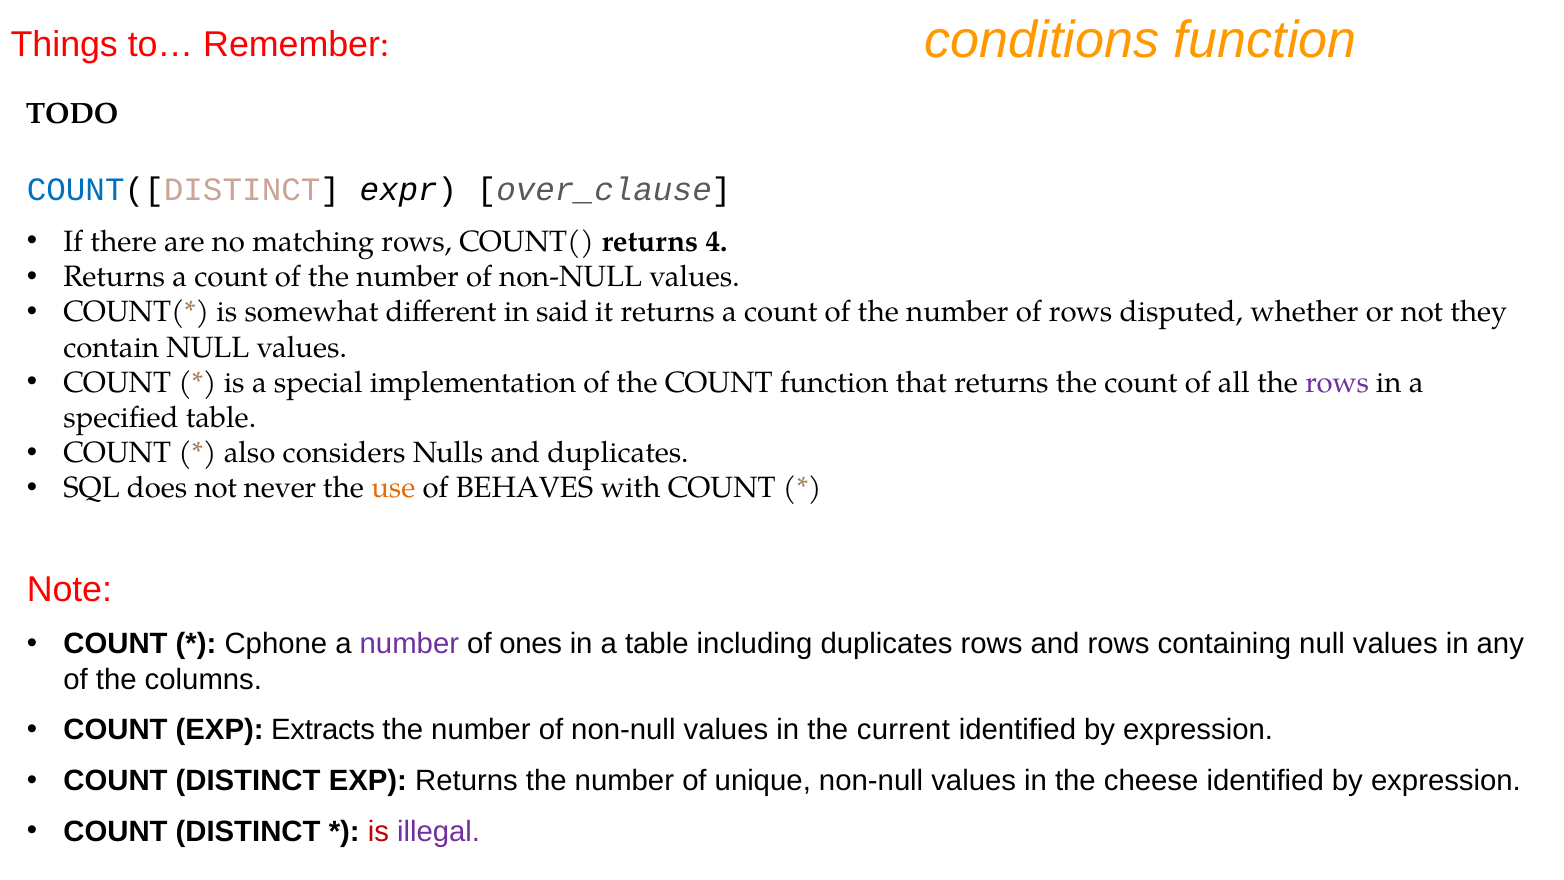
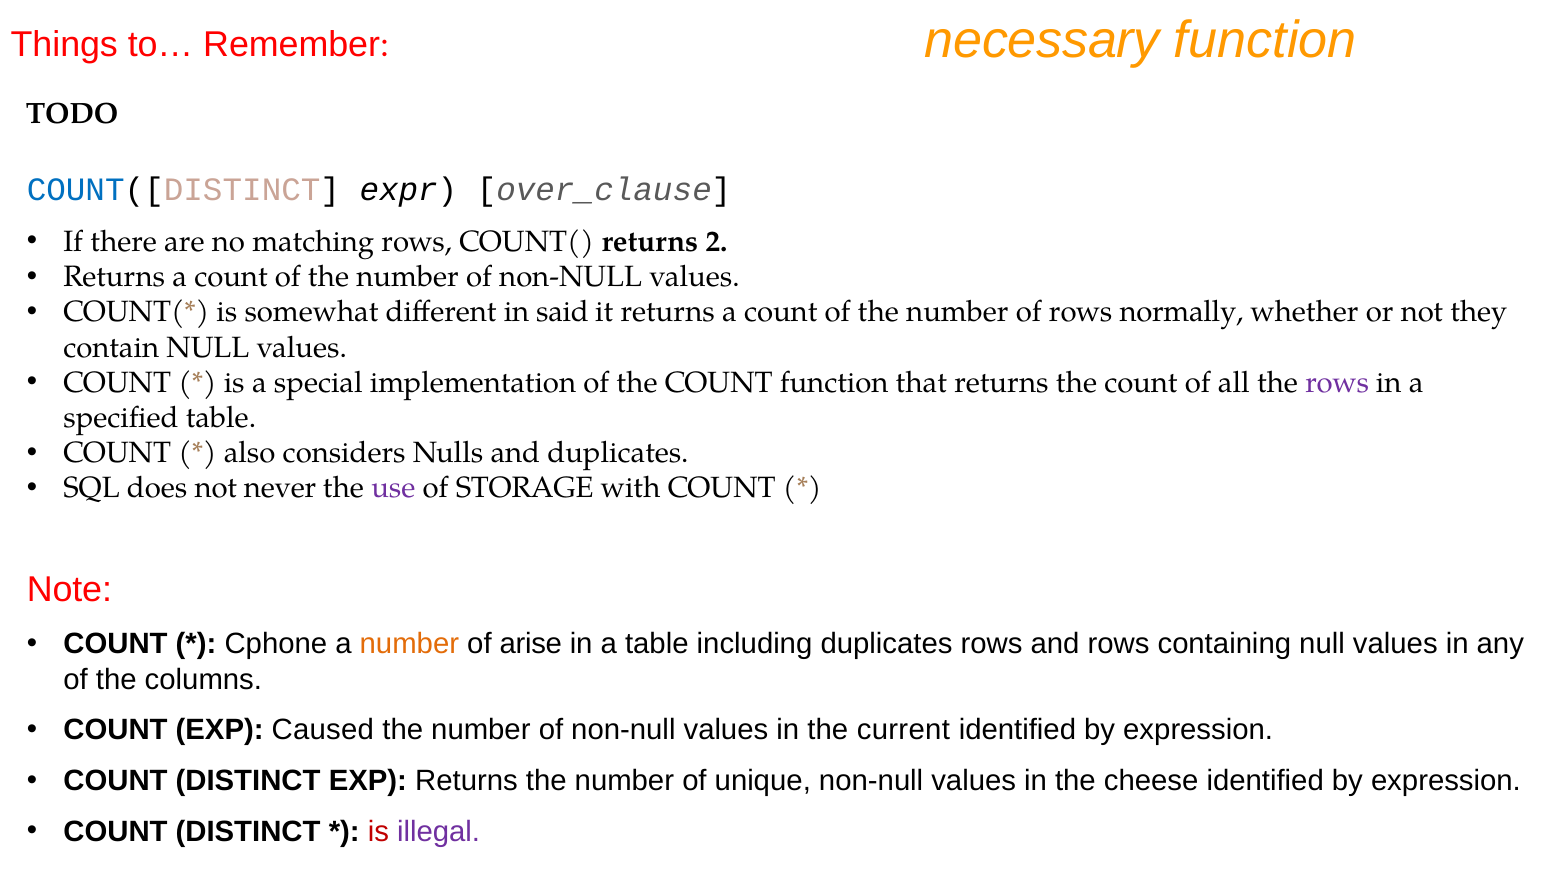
conditions: conditions -> necessary (1042, 41)
4: 4 -> 2 (717, 242)
disputed: disputed -> normally (1181, 312)
use colour: orange -> purple (393, 488)
BEHAVES: BEHAVES -> STORAGE (525, 488)
number colour: purple -> orange (409, 644)
ones: ones -> arise (531, 644)
Extracts: Extracts -> Caused (323, 730)
